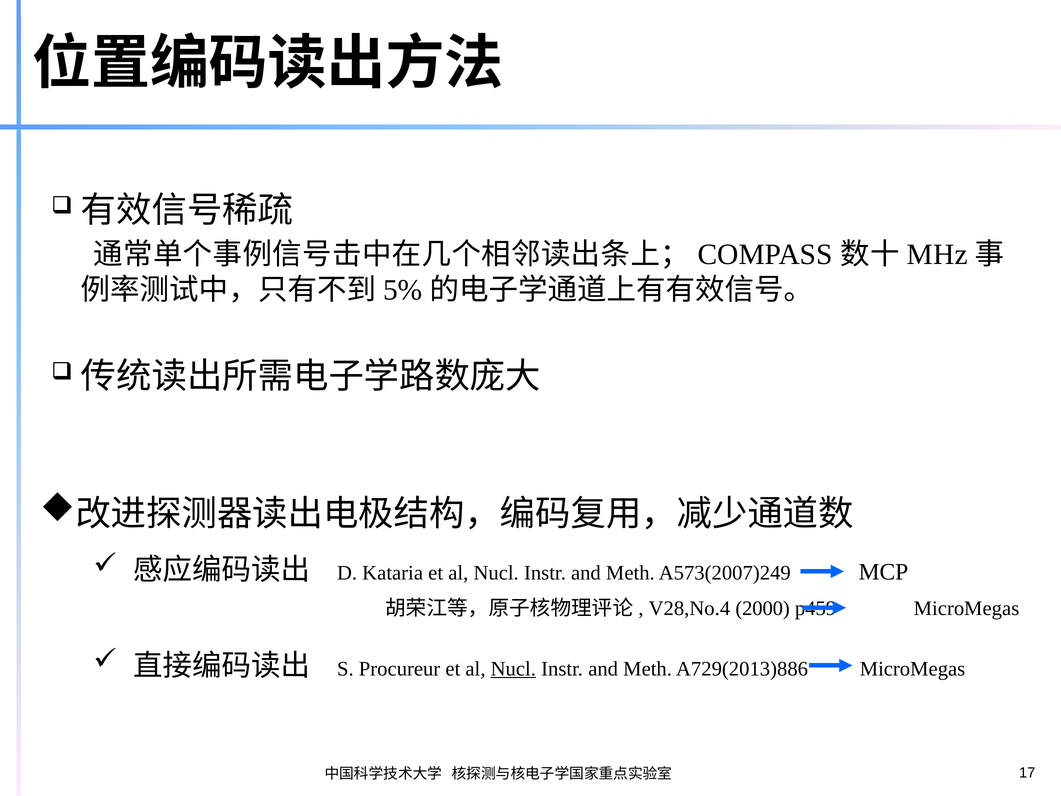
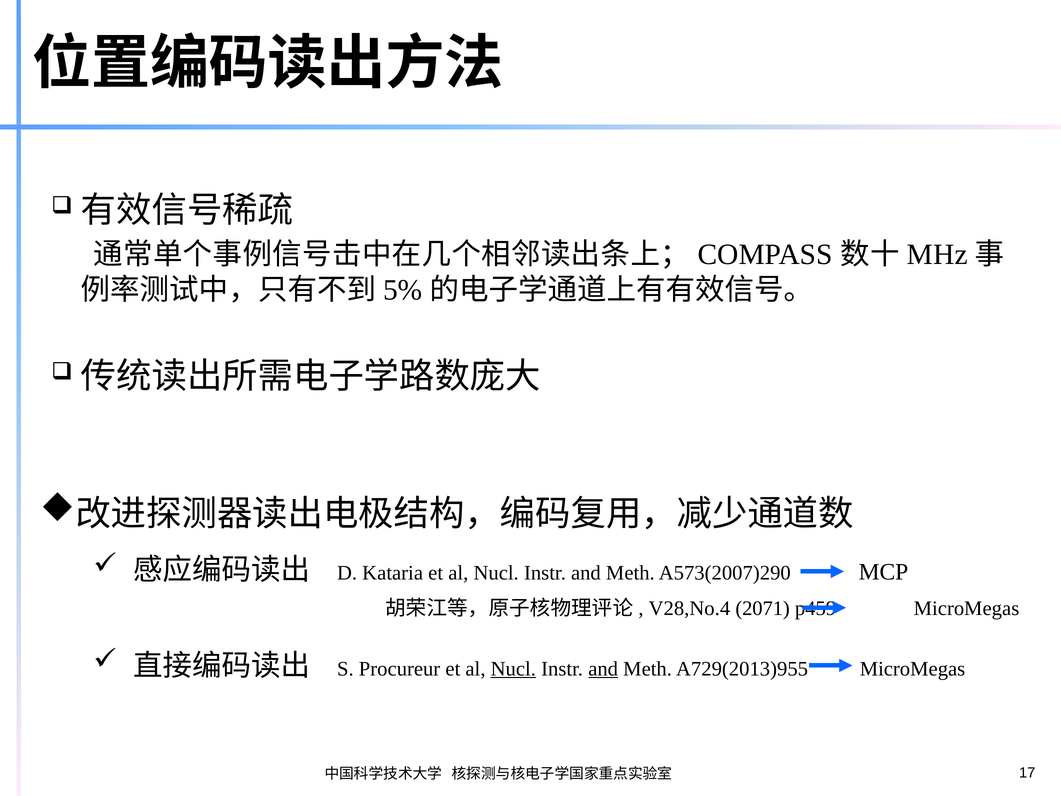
A573(2007)249: A573(2007)249 -> A573(2007)290 (725, 573)
2000: 2000 -> 2071 (763, 608)
and underline: none -> present (603, 669)
A729(2013)886: A729(2013)886 -> A729(2013)955 (742, 669)
